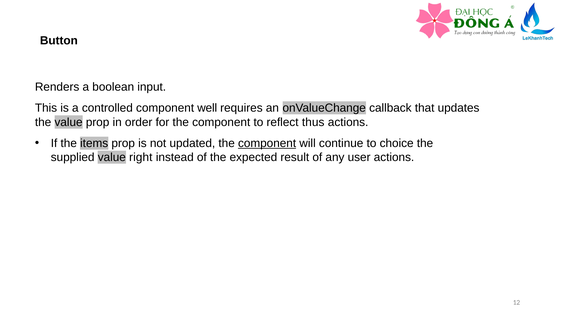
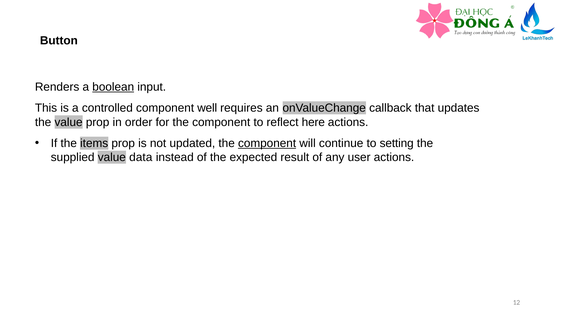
boolean underline: none -> present (113, 87)
thus: thus -> here (313, 122)
choice: choice -> setting (397, 143)
right: right -> data (141, 157)
